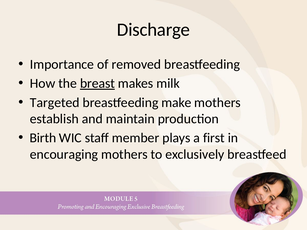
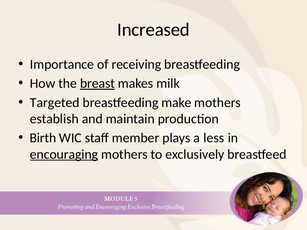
Discharge: Discharge -> Increased (153, 30)
removed: removed -> receiving (136, 64)
first: first -> less (214, 138)
encouraging underline: none -> present (64, 154)
